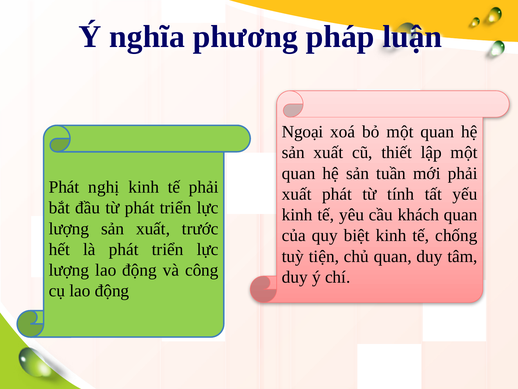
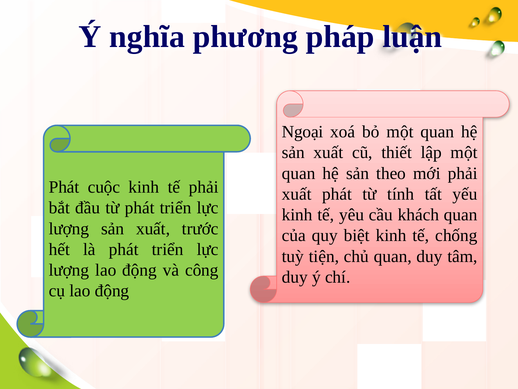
tuần: tuần -> theo (391, 173)
nghị: nghị -> cuộc (104, 187)
